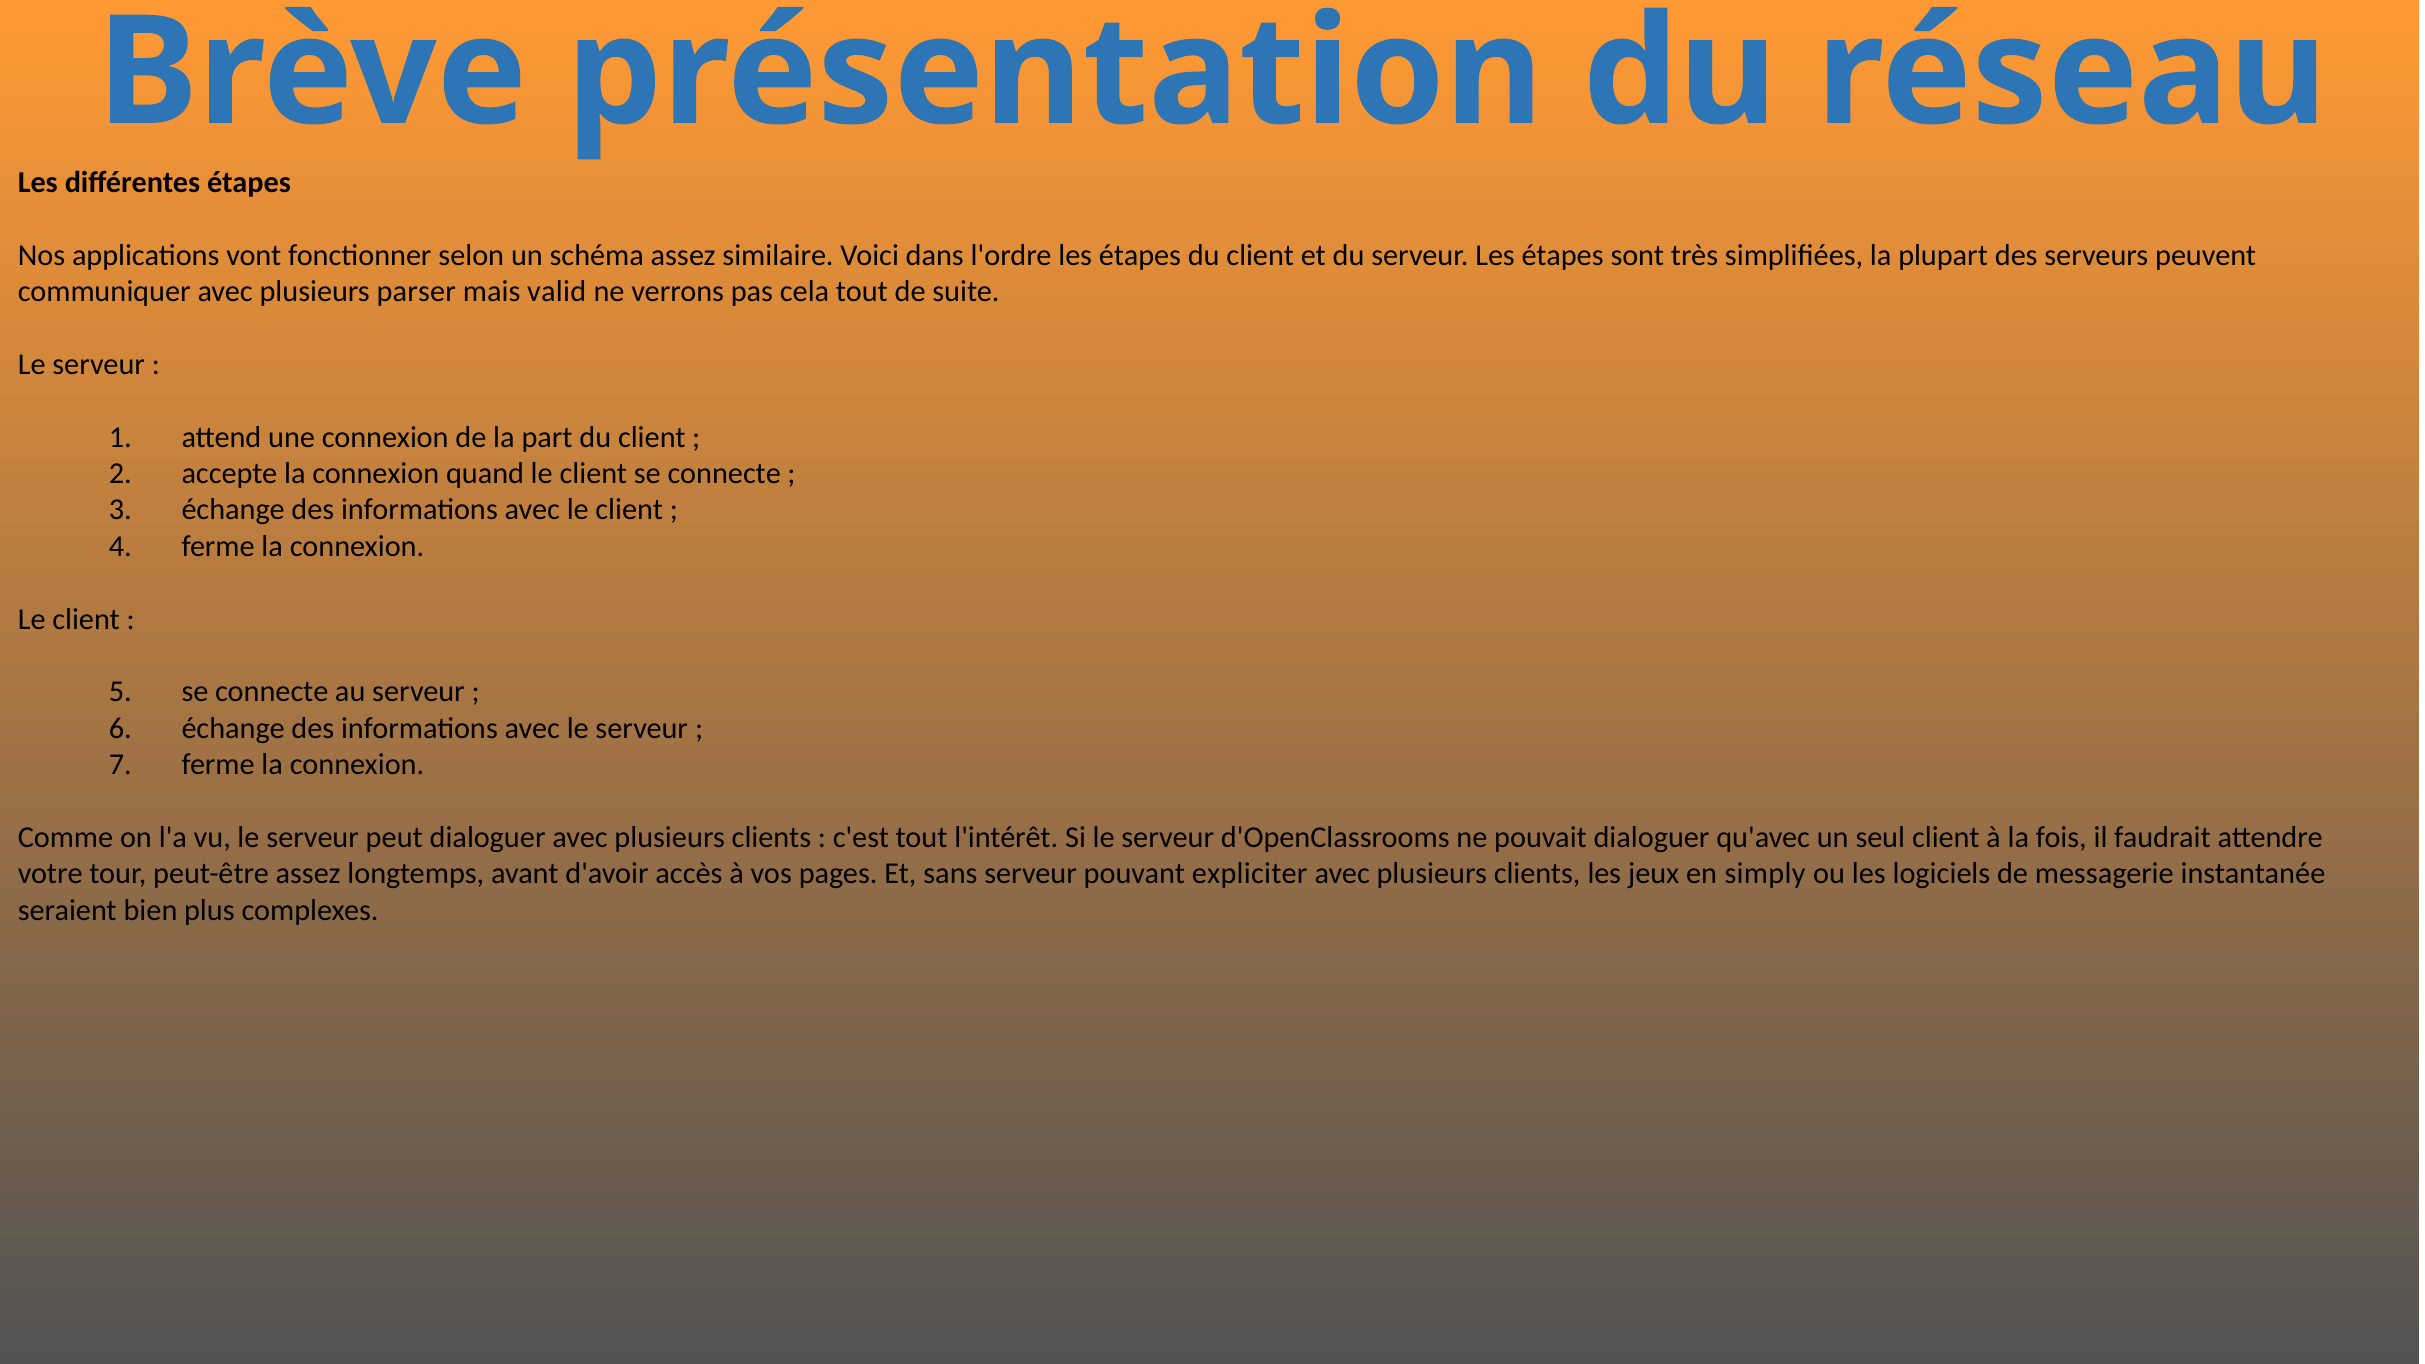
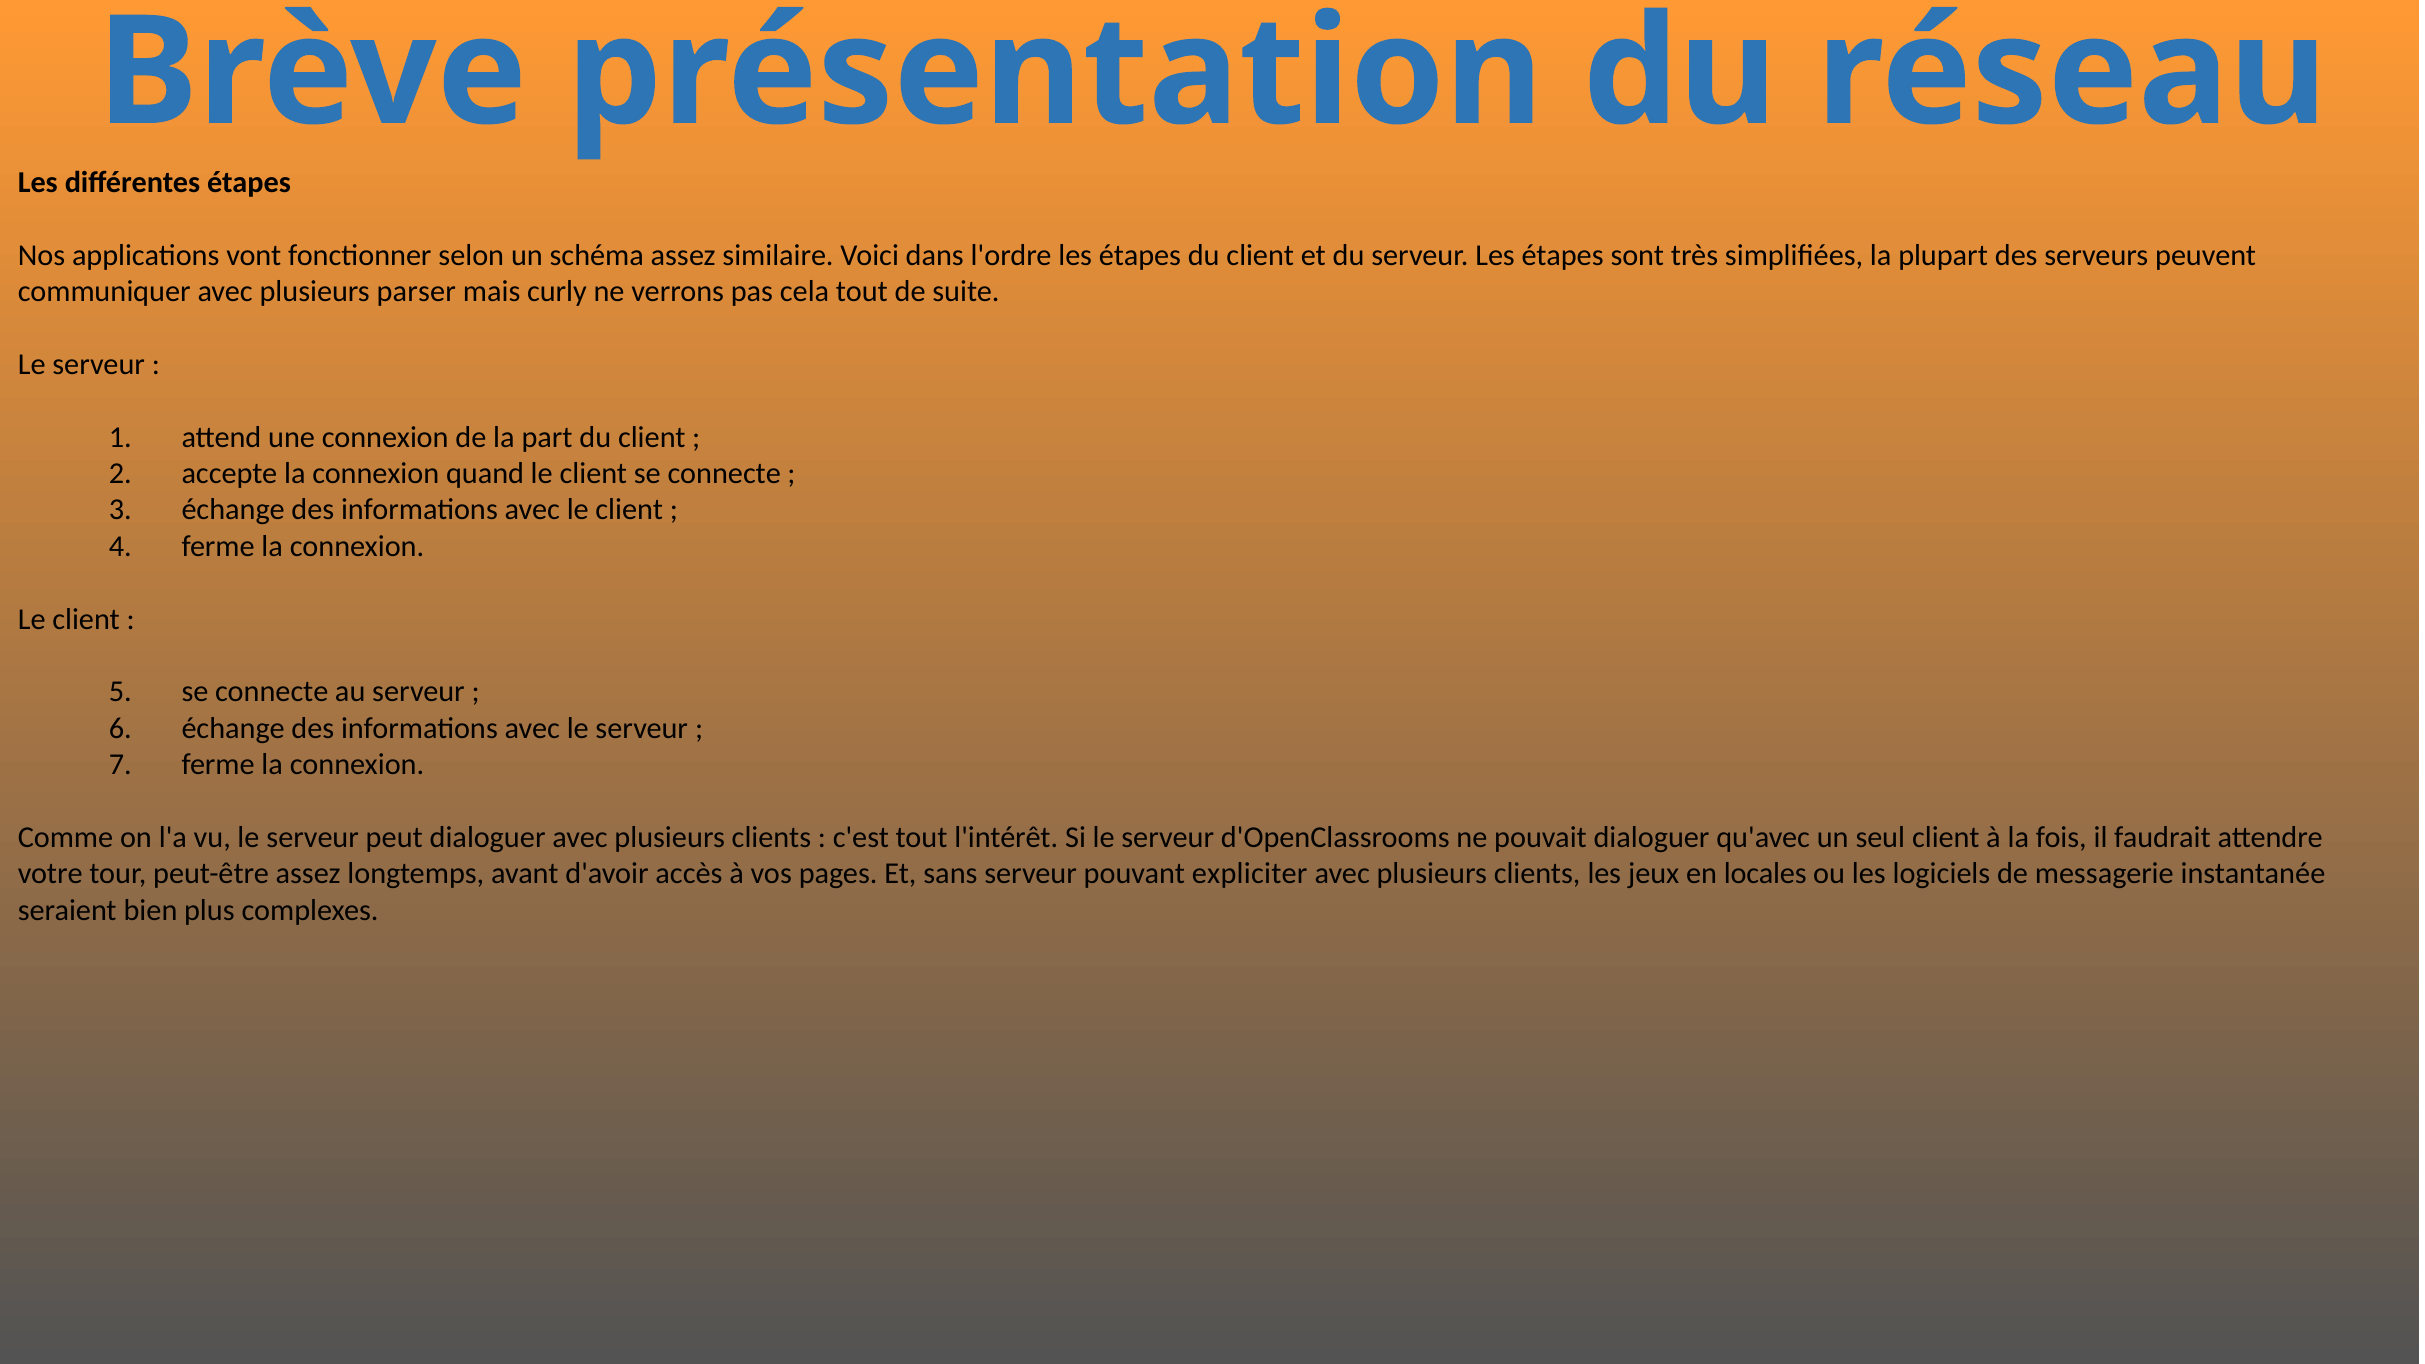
valid: valid -> curly (557, 292)
simply: simply -> locales (1765, 874)
